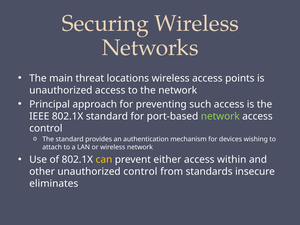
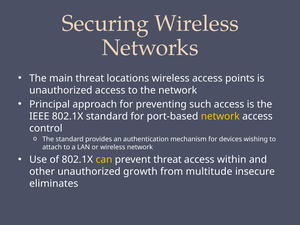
network colour: light green -> yellow (220, 116)
prevent either: either -> threat (168, 160)
unauthorized control: control -> growth (140, 172)
standards: standards -> multitude (209, 172)
